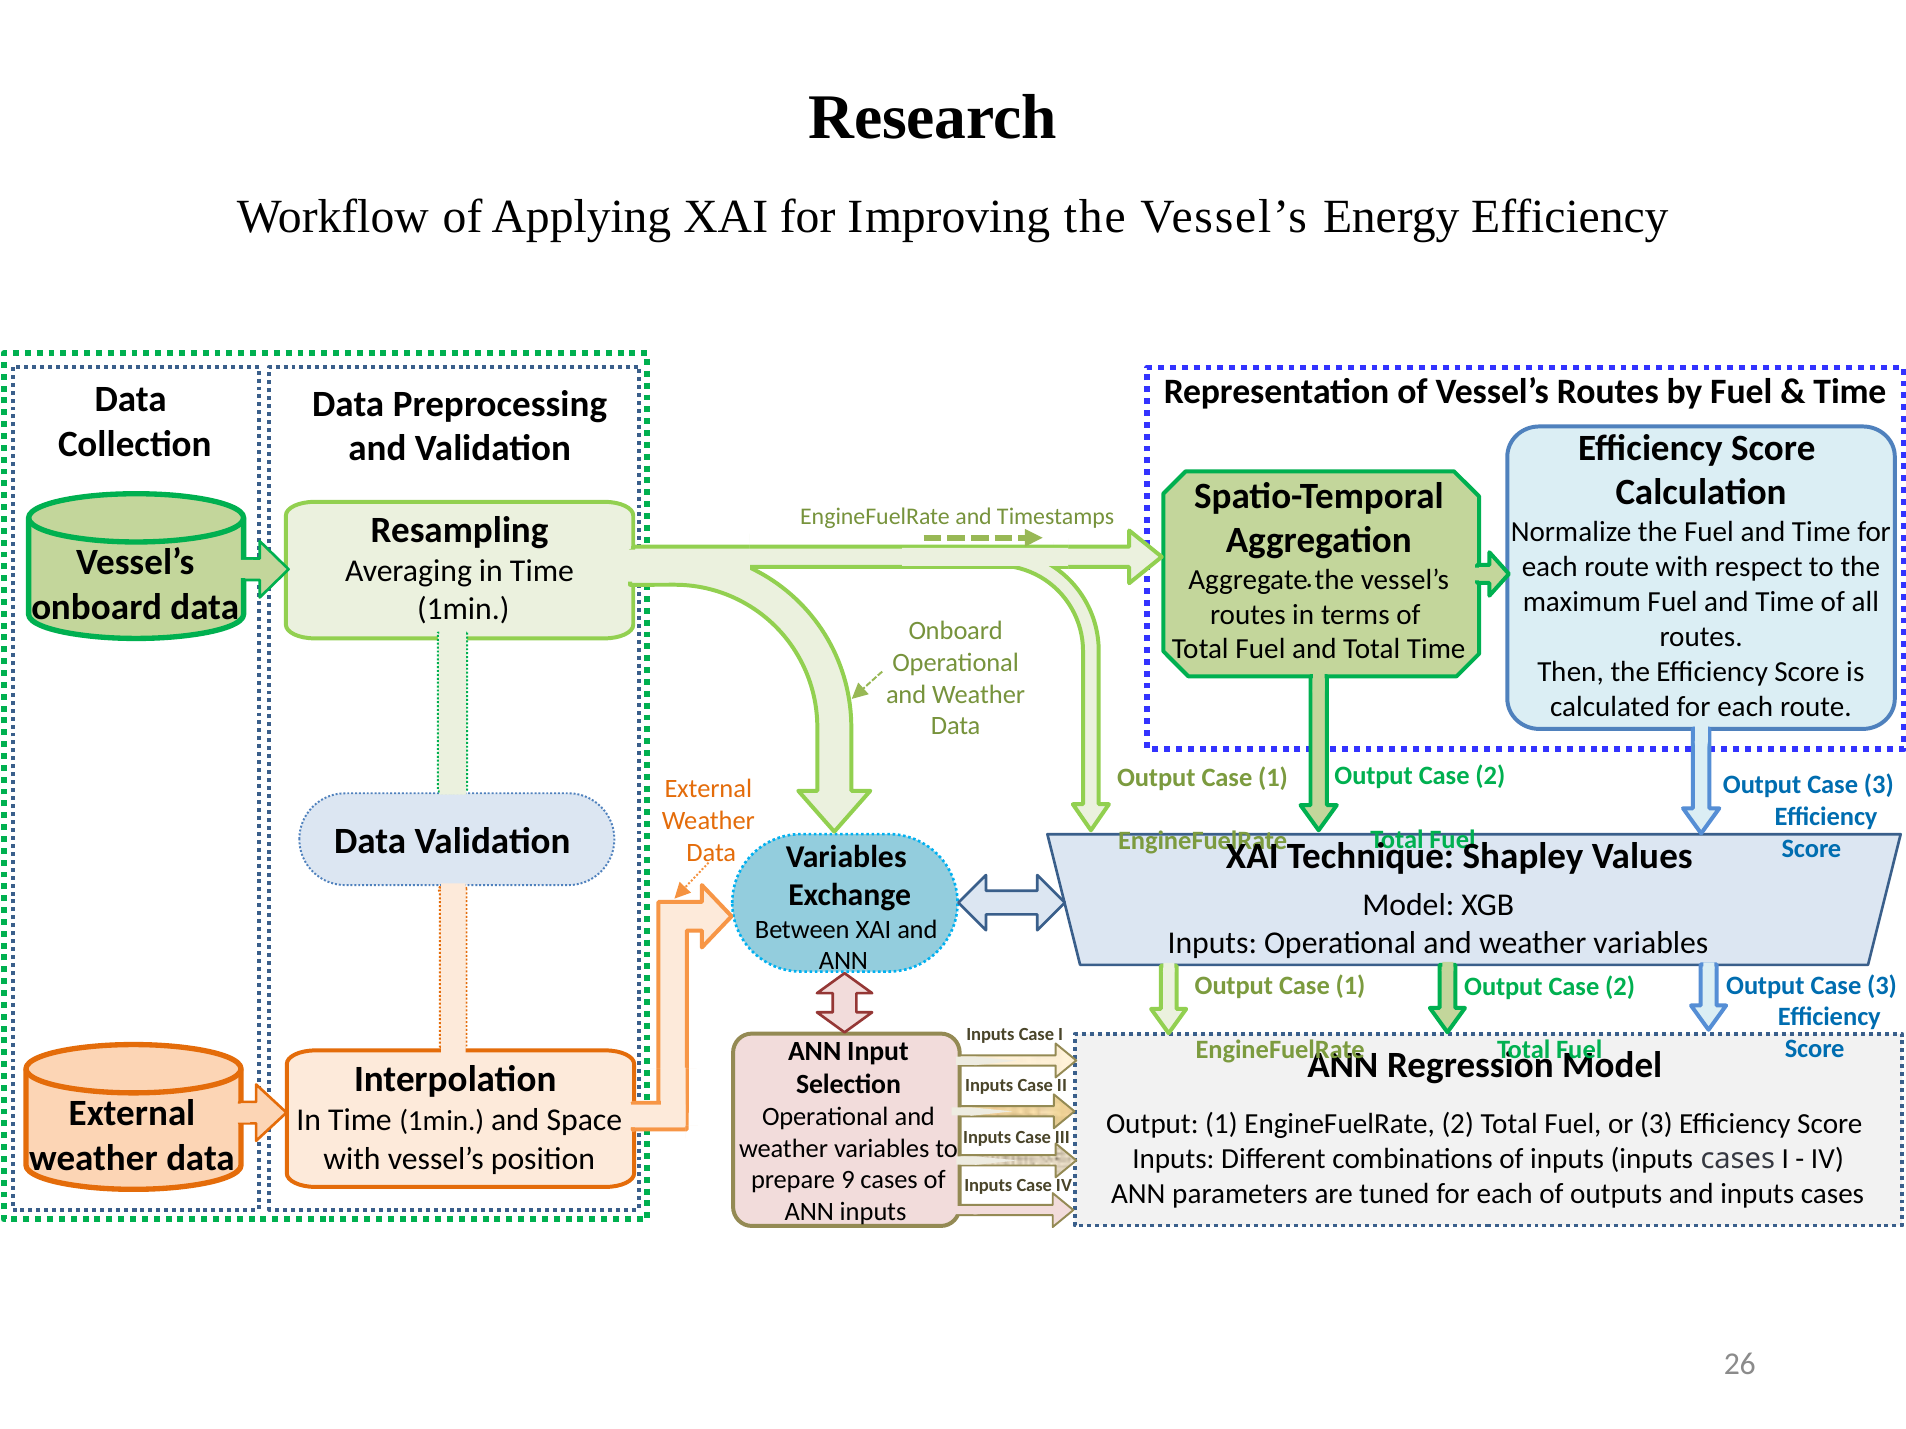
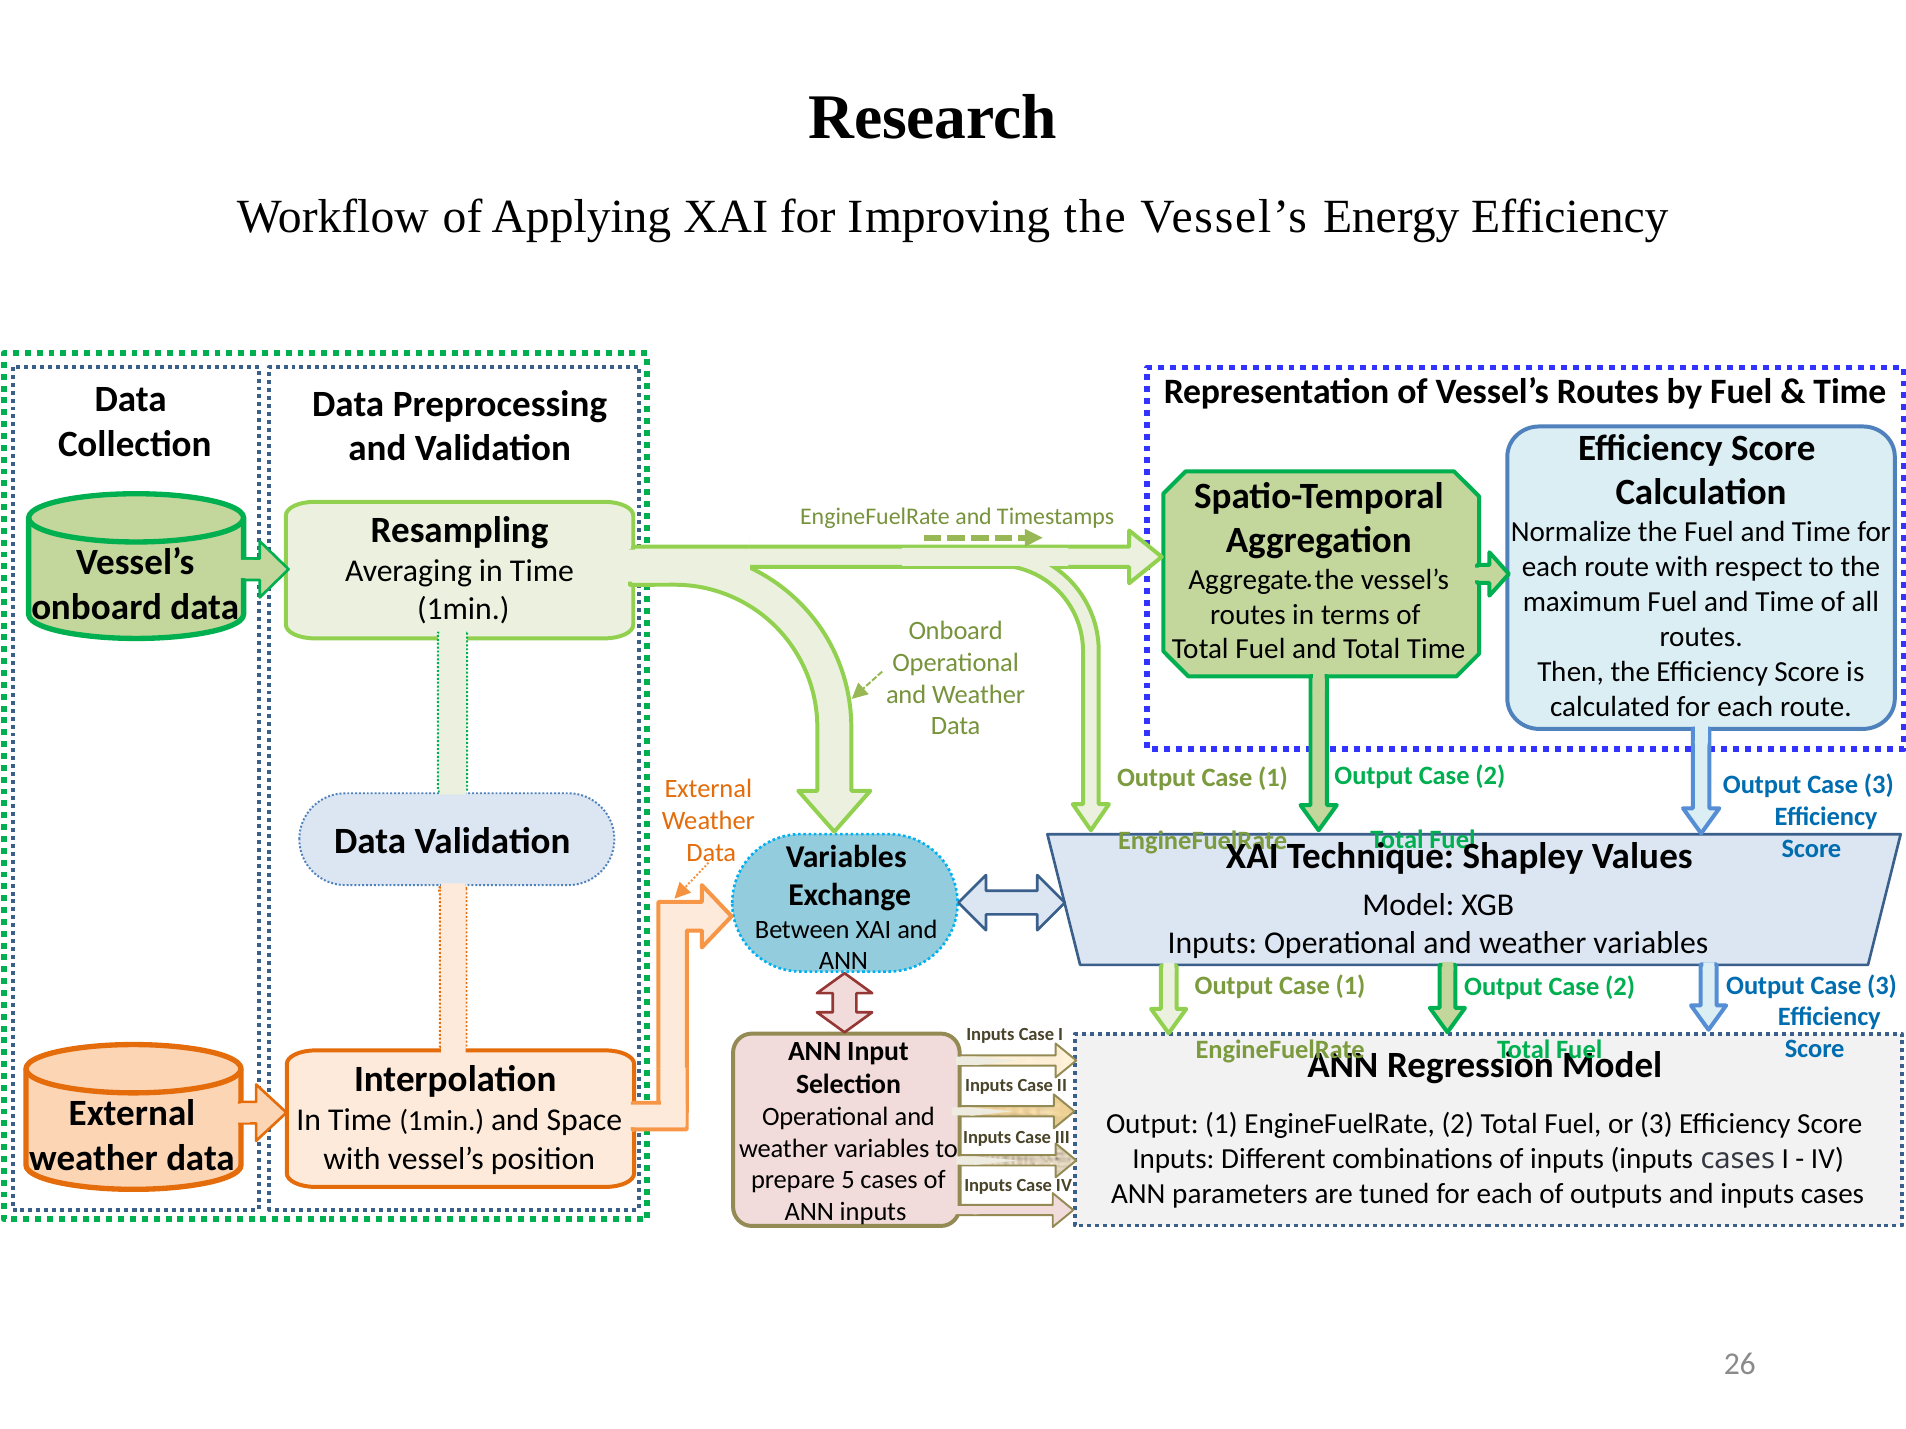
9: 9 -> 5 (848, 1181)
